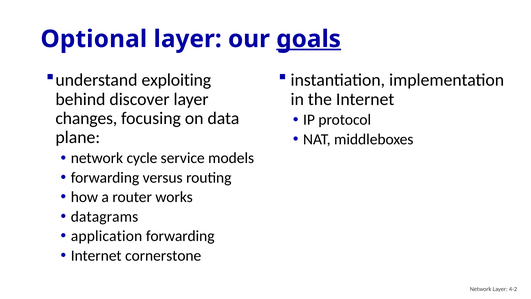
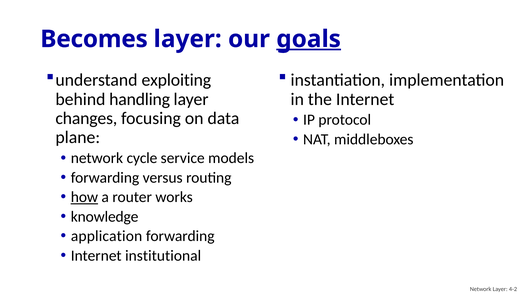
Optional: Optional -> Becomes (94, 39)
discover: discover -> handling (140, 99)
how underline: none -> present (84, 197)
datagrams: datagrams -> knowledge (105, 216)
cornerstone: cornerstone -> institutional (163, 255)
